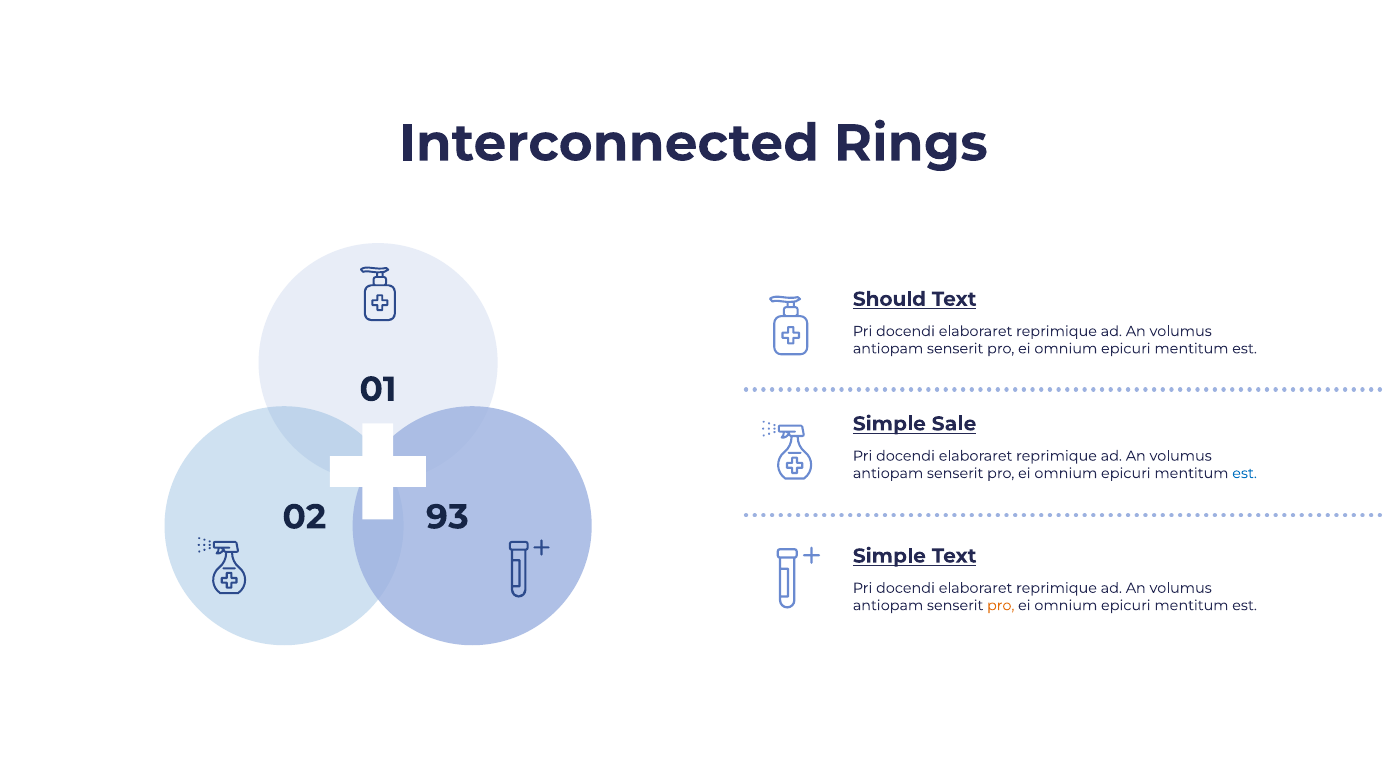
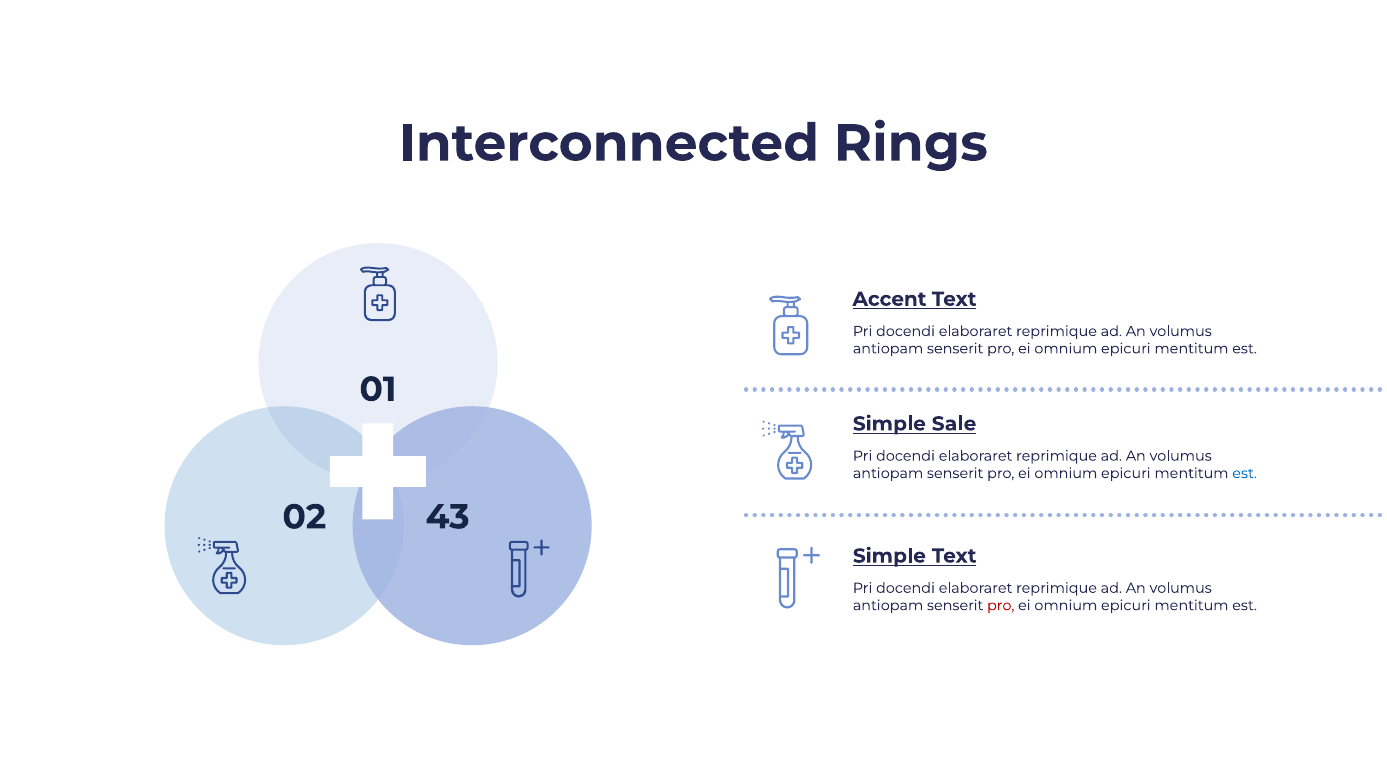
Should: Should -> Accent (889, 299)
93: 93 -> 43 (448, 517)
pro colour: orange -> red (1001, 606)
